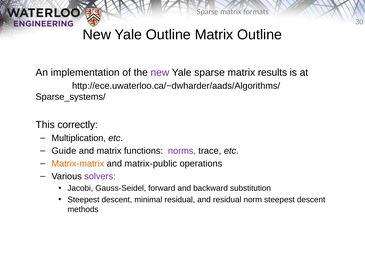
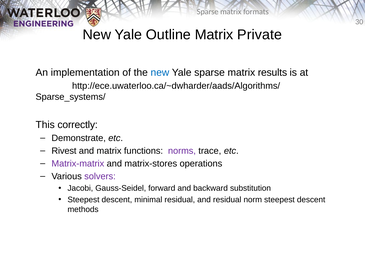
Matrix Outline: Outline -> Private (260, 35)
new colour: purple -> blue (160, 72)
Multiplication: Multiplication -> Demonstrate (79, 138)
Guide: Guide -> Rivest (64, 151)
Matrix-matrix colour: orange -> purple (78, 163)
matrix-public: matrix-public -> matrix-stores (151, 163)
